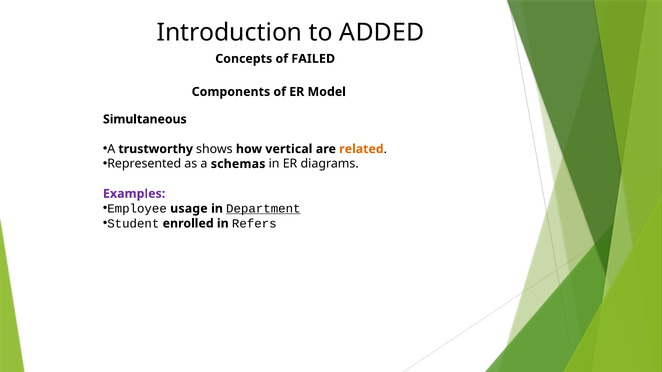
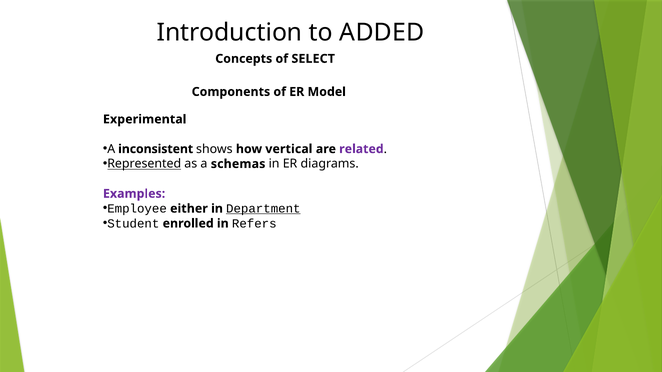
FAILED: FAILED -> SELECT (313, 59)
Simultaneous: Simultaneous -> Experimental (145, 119)
trustworthy: trustworthy -> inconsistent (156, 149)
related colour: orange -> purple (361, 149)
Represented underline: none -> present (144, 164)
usage: usage -> either (189, 209)
